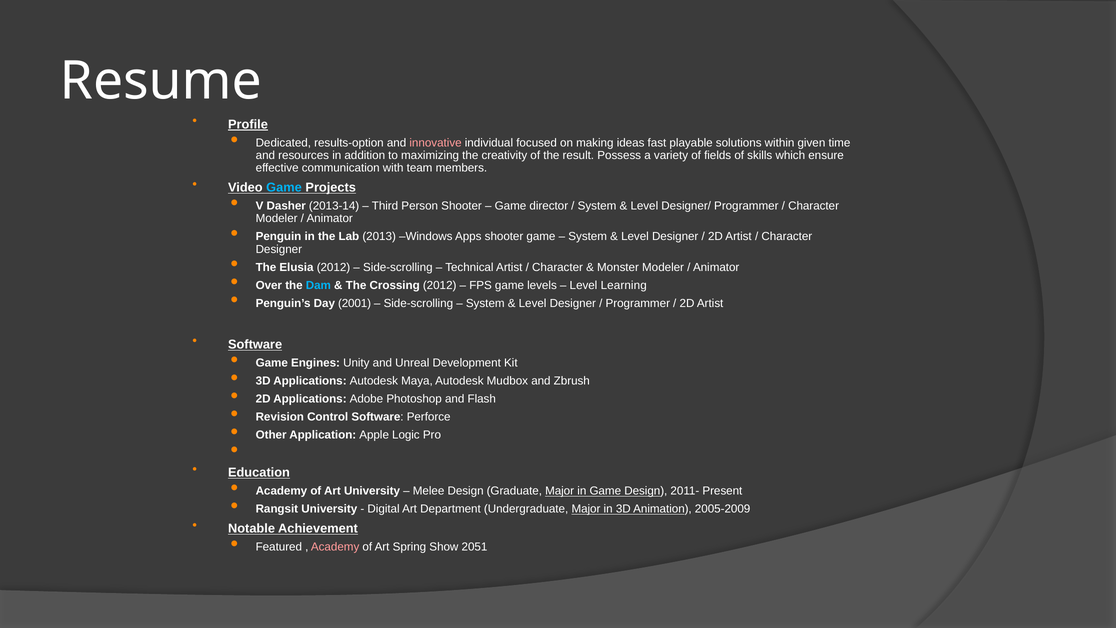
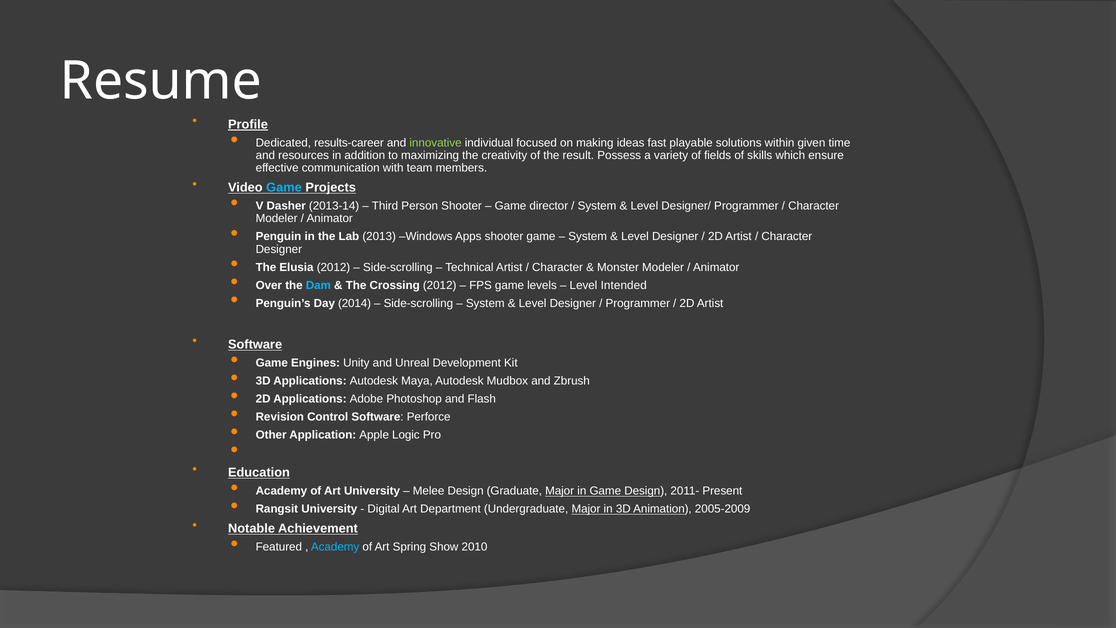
results-option: results-option -> results-career (349, 143)
innovative colour: pink -> light green (436, 143)
Learning: Learning -> Intended (624, 285)
2001: 2001 -> 2014 (355, 303)
Academy colour: pink -> light blue (335, 547)
2051: 2051 -> 2010 (474, 547)
